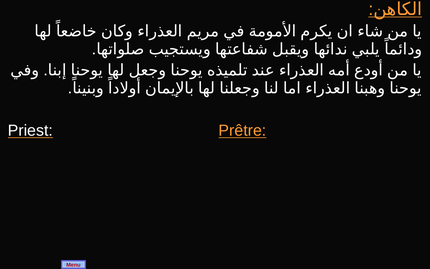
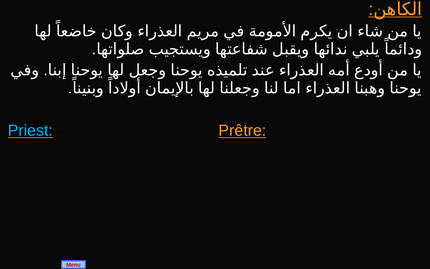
Priest colour: white -> light blue (30, 130)
